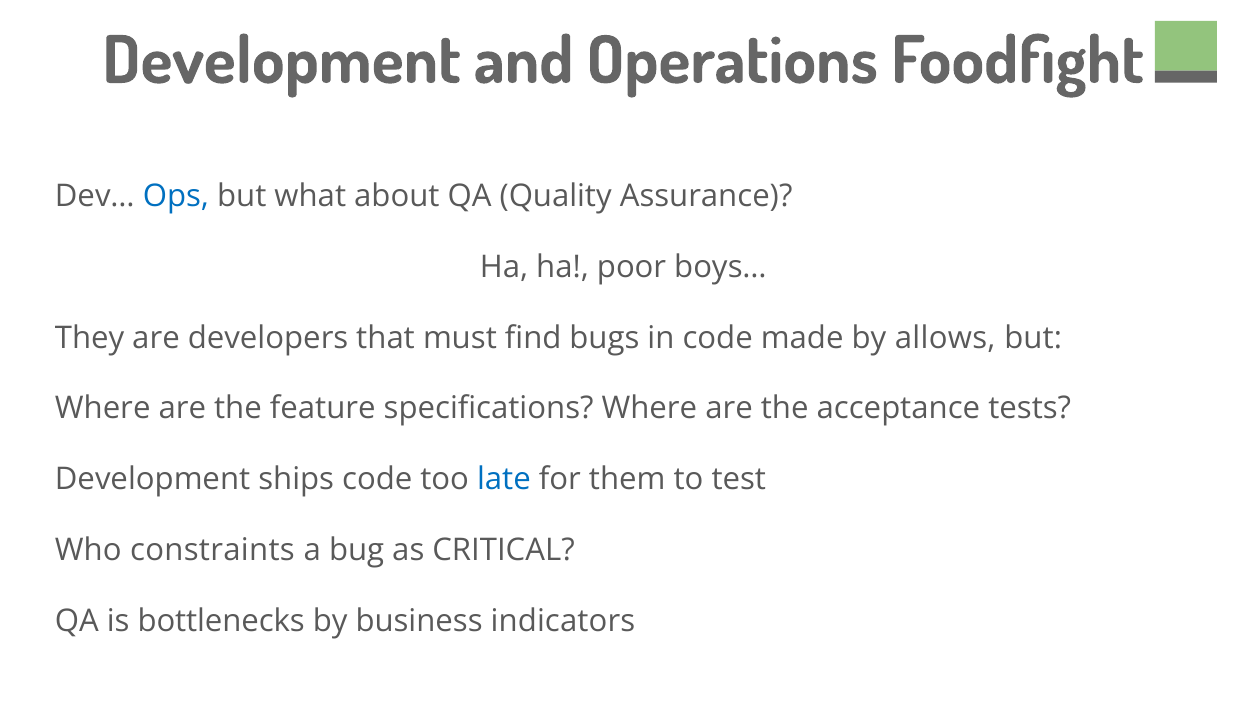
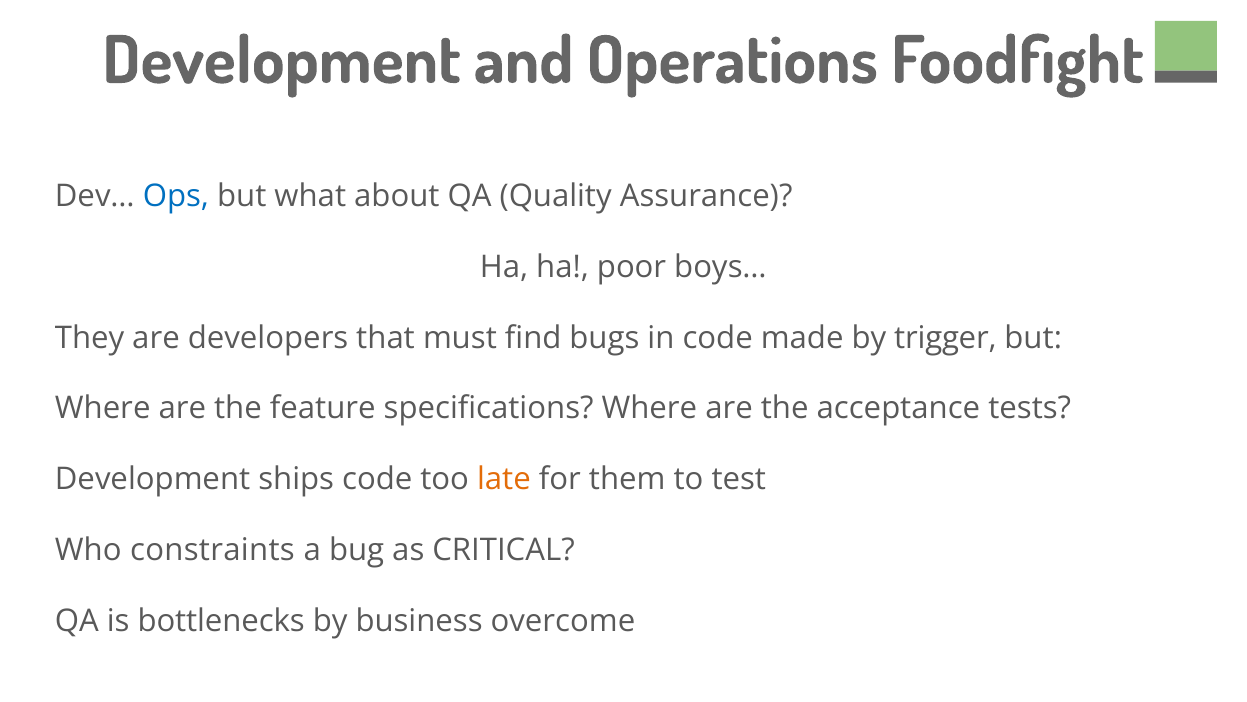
allows: allows -> trigger (945, 337)
late colour: blue -> orange (504, 479)
indicators: indicators -> overcome (563, 620)
